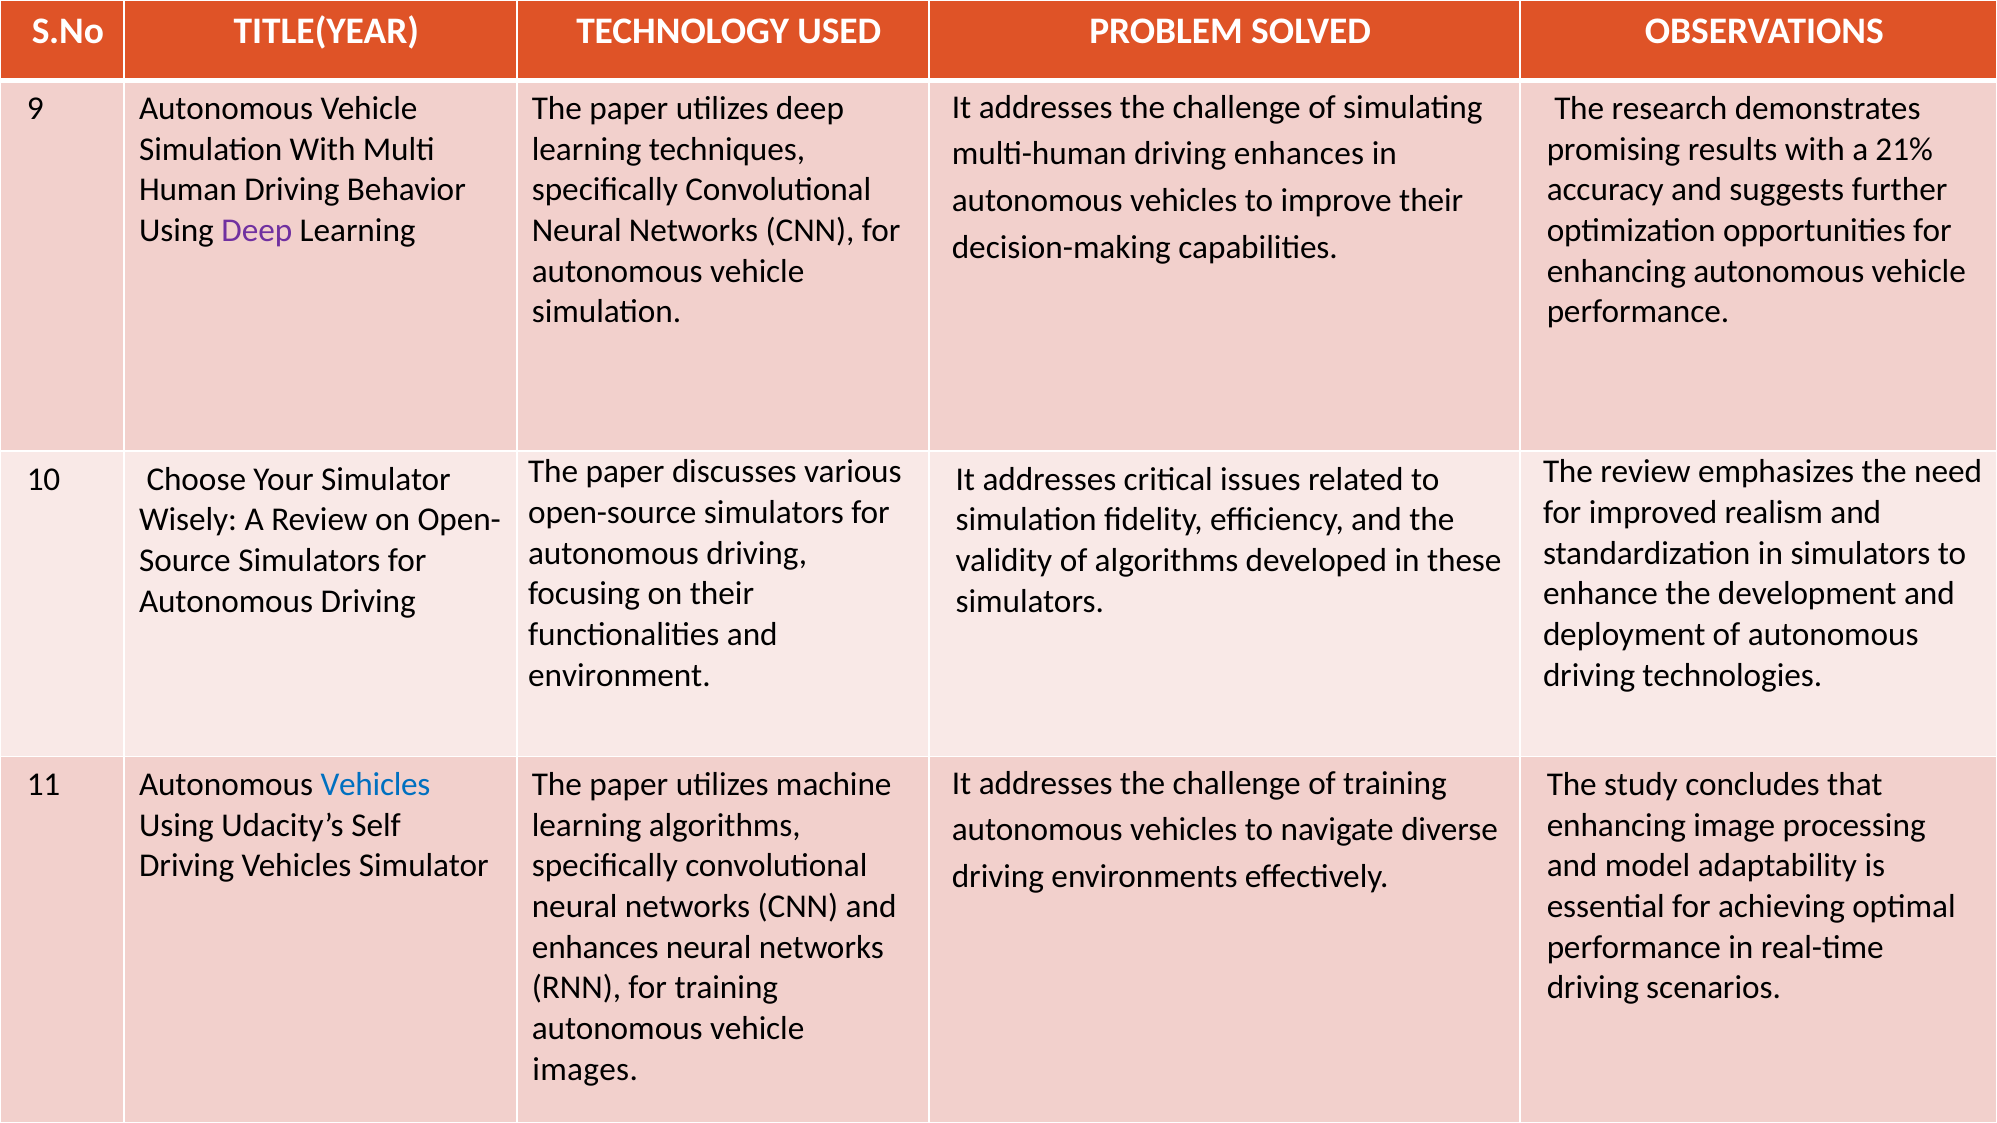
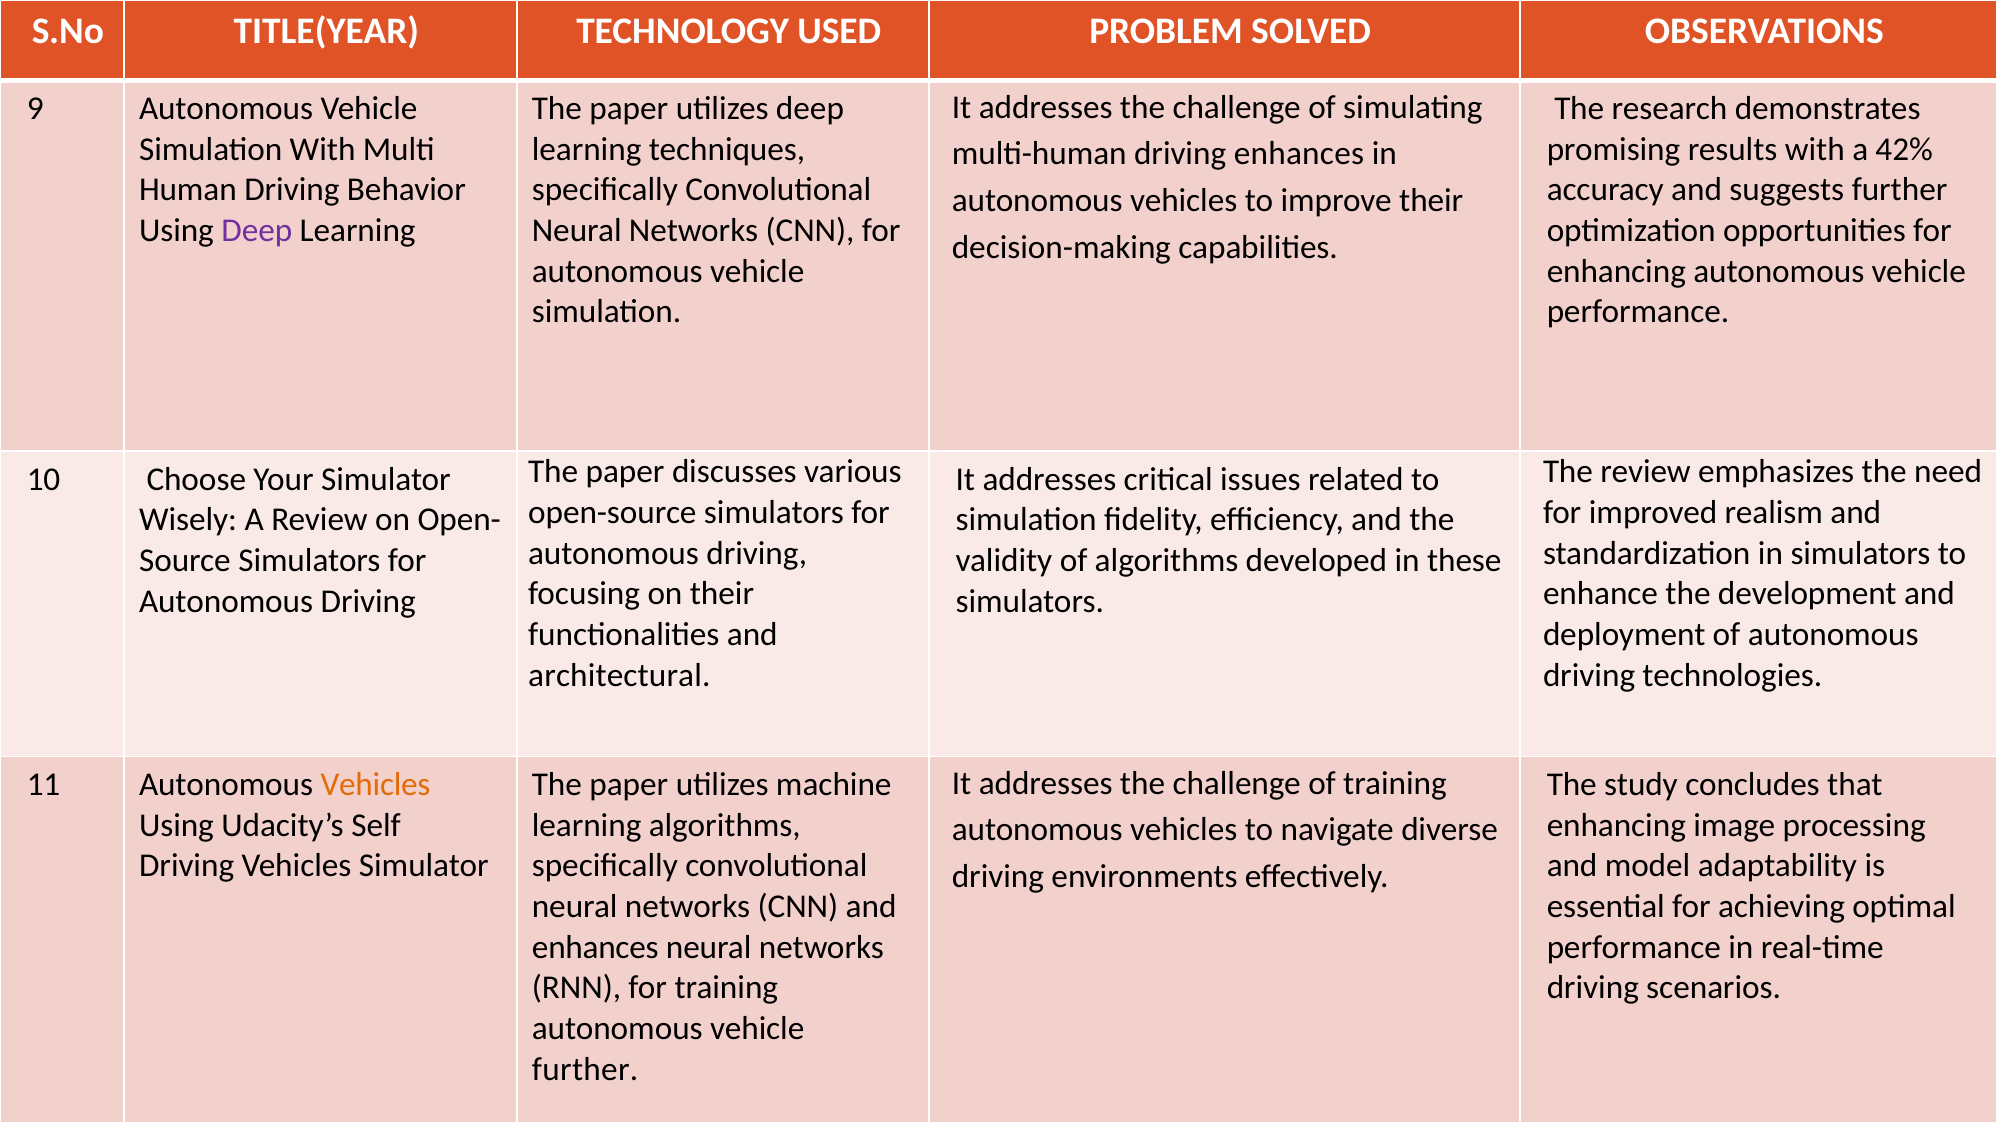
21%: 21% -> 42% (1904, 149)
environment: environment -> architectural (619, 675)
Vehicles colour: blue -> orange (376, 785)
images: images -> further (585, 1070)
